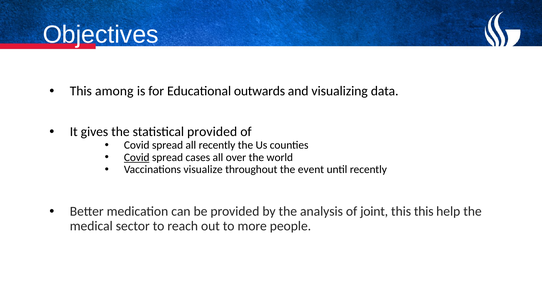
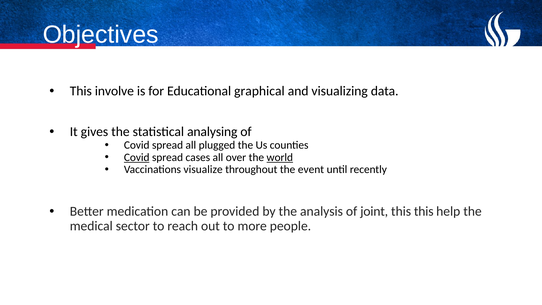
among: among -> involve (114, 91)
outwards: outwards -> graphical (259, 91)
statistical provided: provided -> analysing (212, 132)
all recently: recently -> plugged (217, 145)
world underline: none -> present (280, 157)
